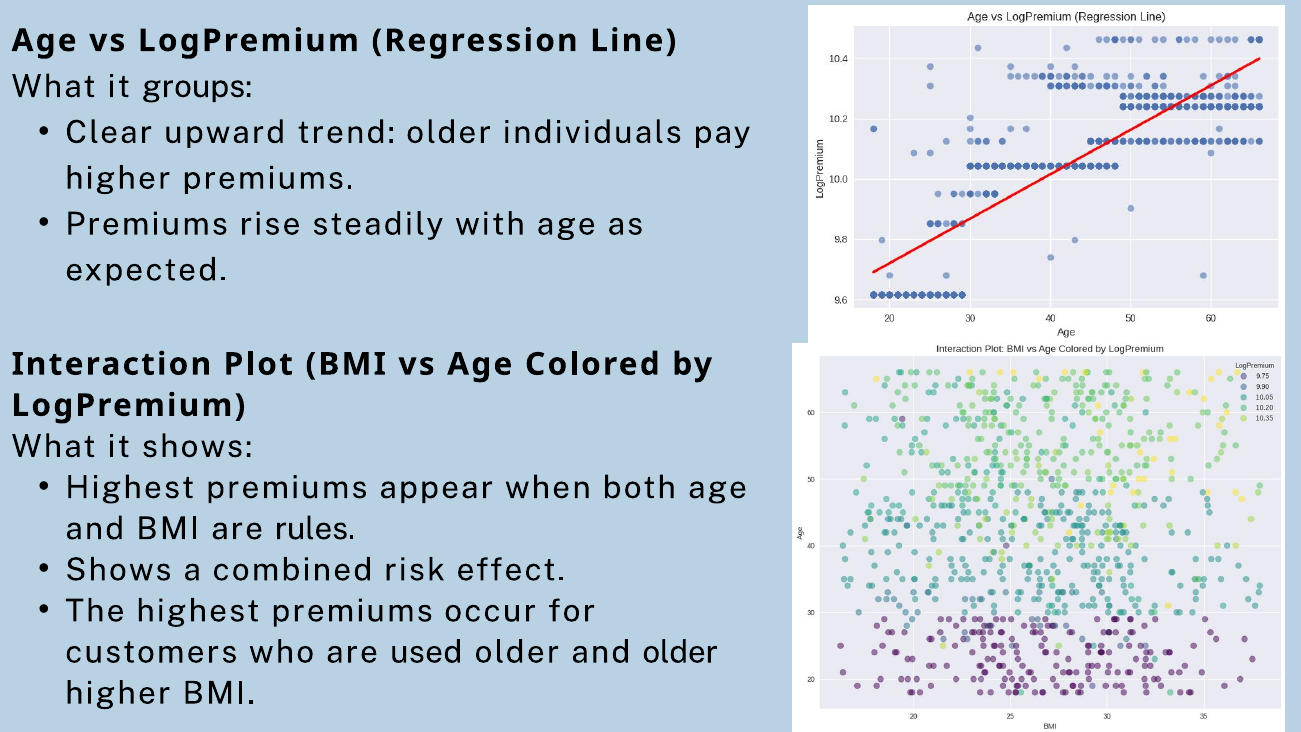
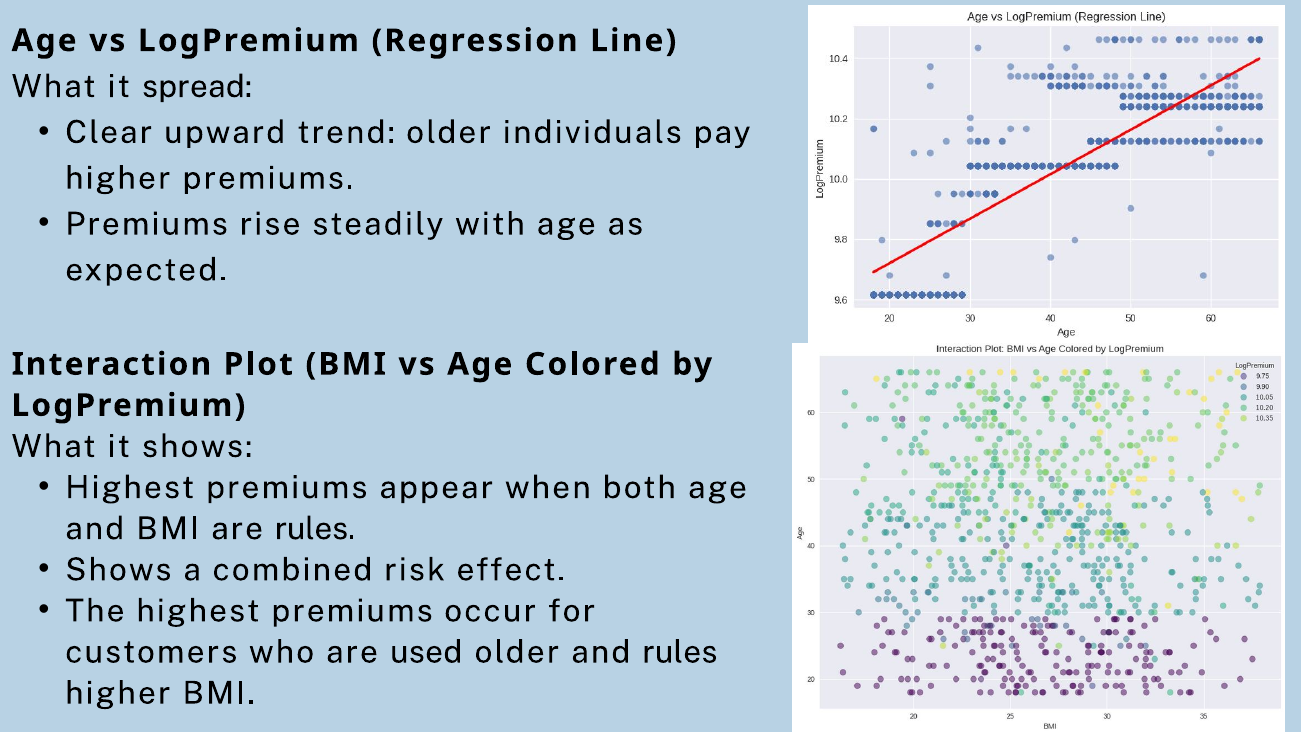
groups: groups -> spread (197, 87)
and older: older -> rules (680, 652)
